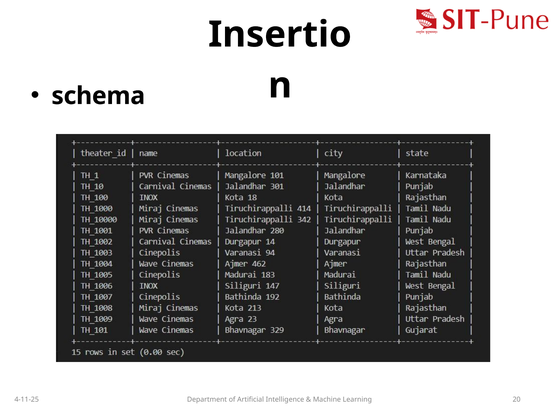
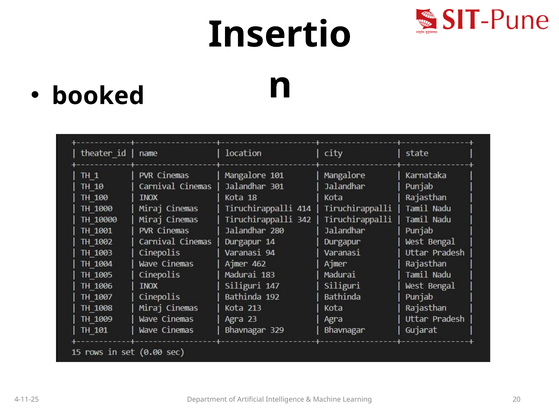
schema: schema -> booked (98, 96)
